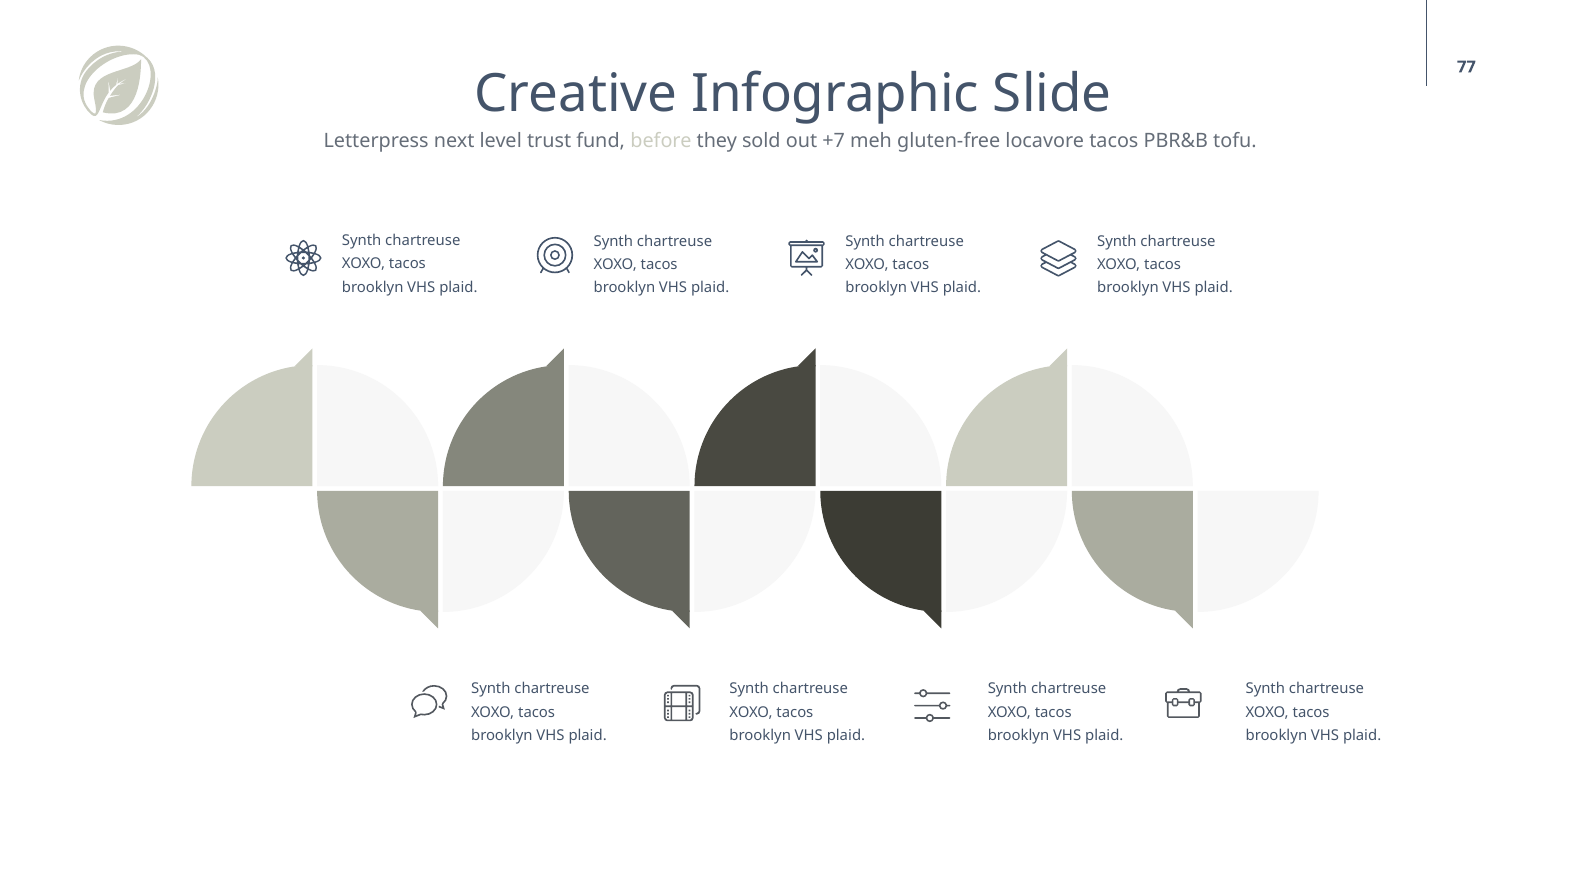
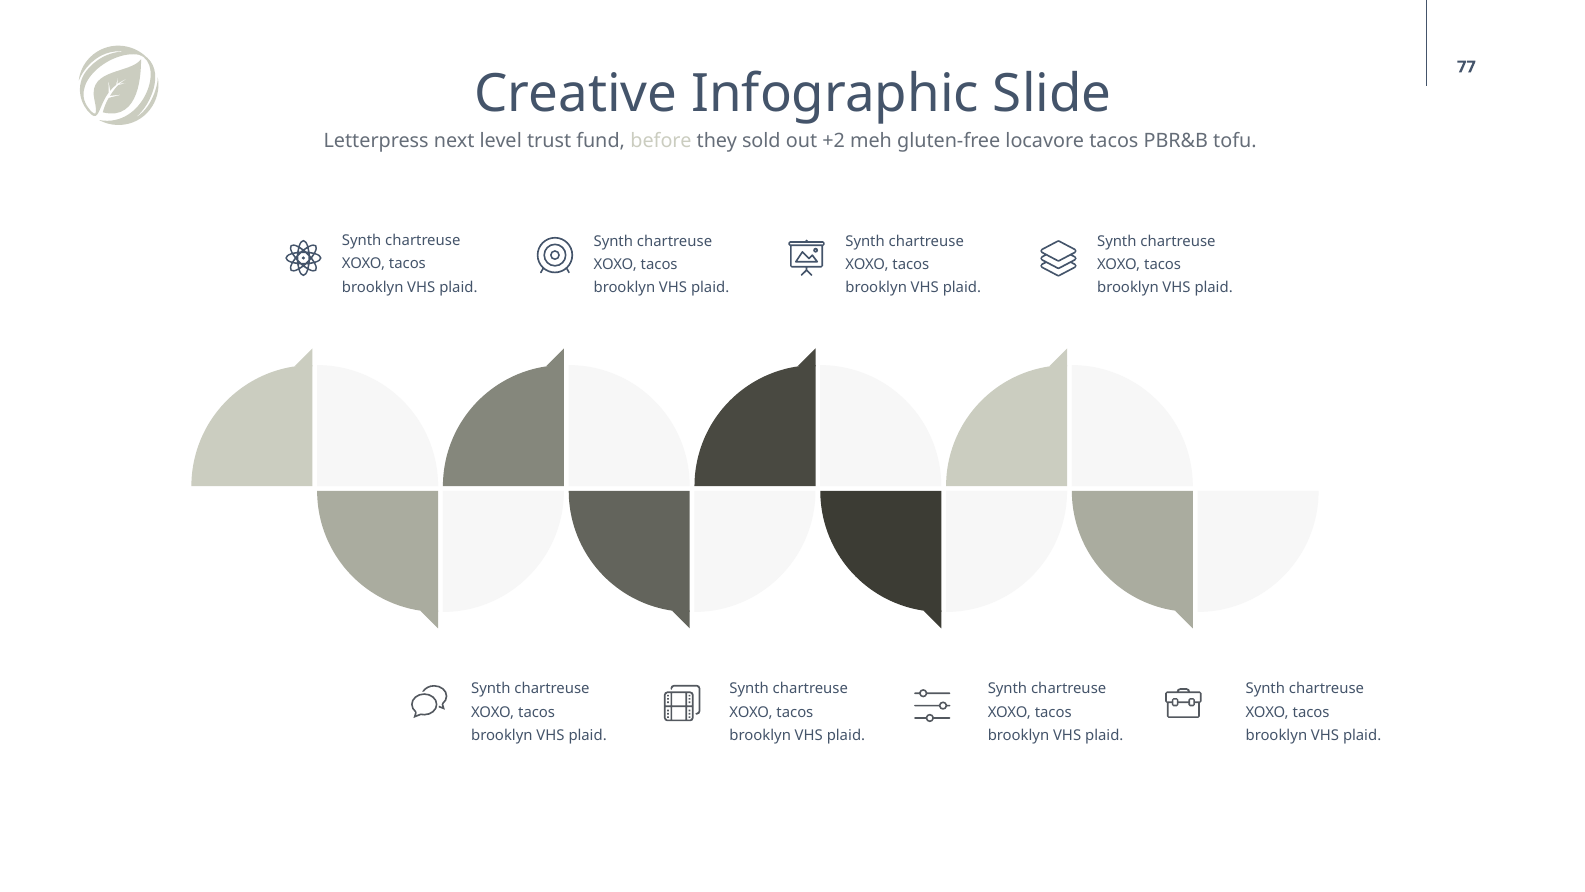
+7: +7 -> +2 (834, 141)
